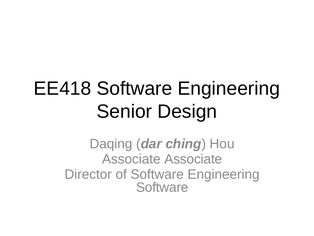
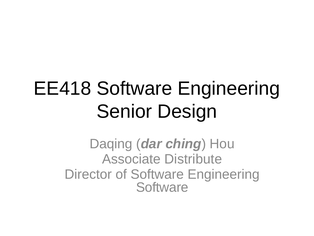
Associate Associate: Associate -> Distribute (193, 159)
